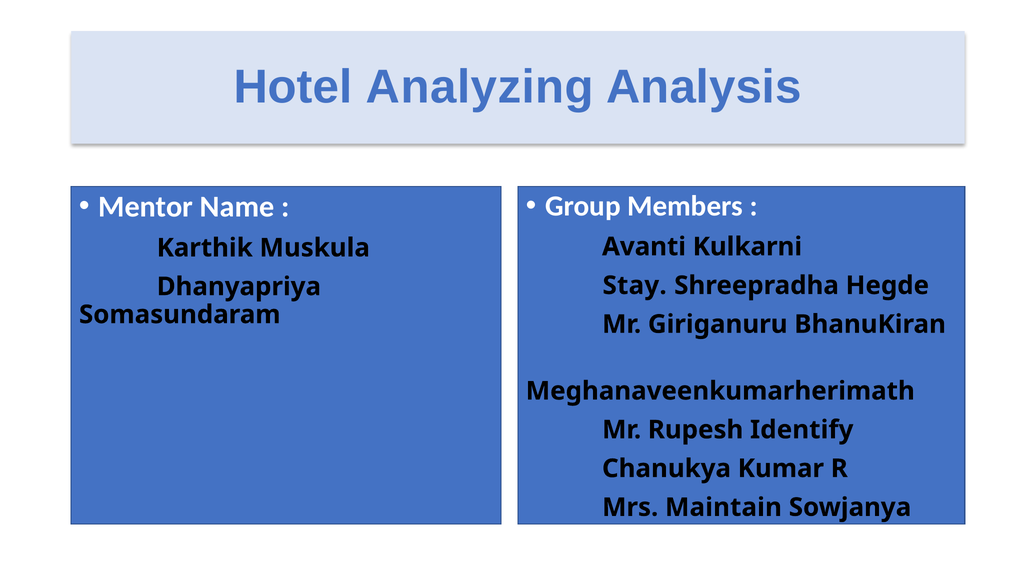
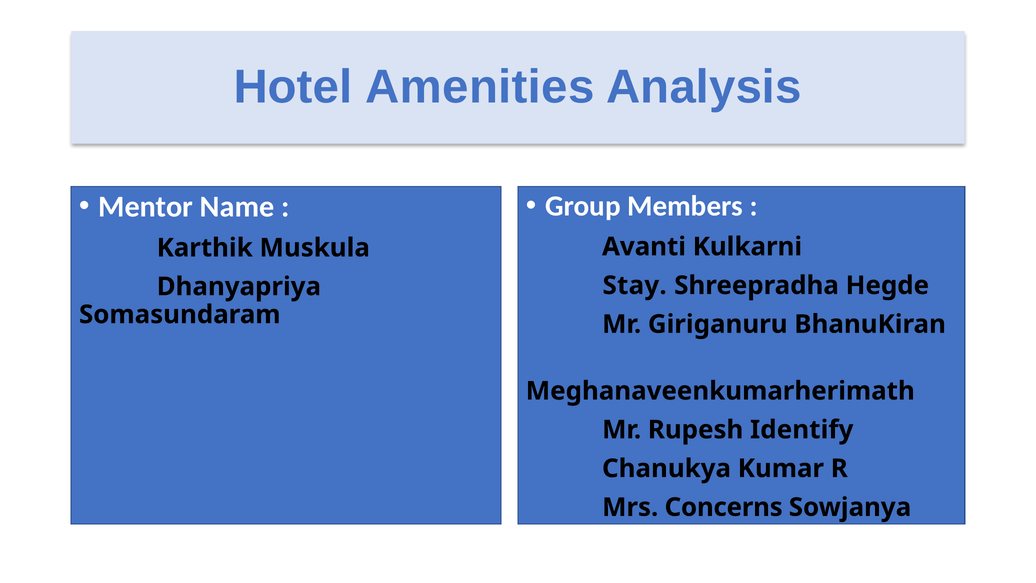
Analyzing: Analyzing -> Amenities (480, 87)
Maintain: Maintain -> Concerns (724, 507)
